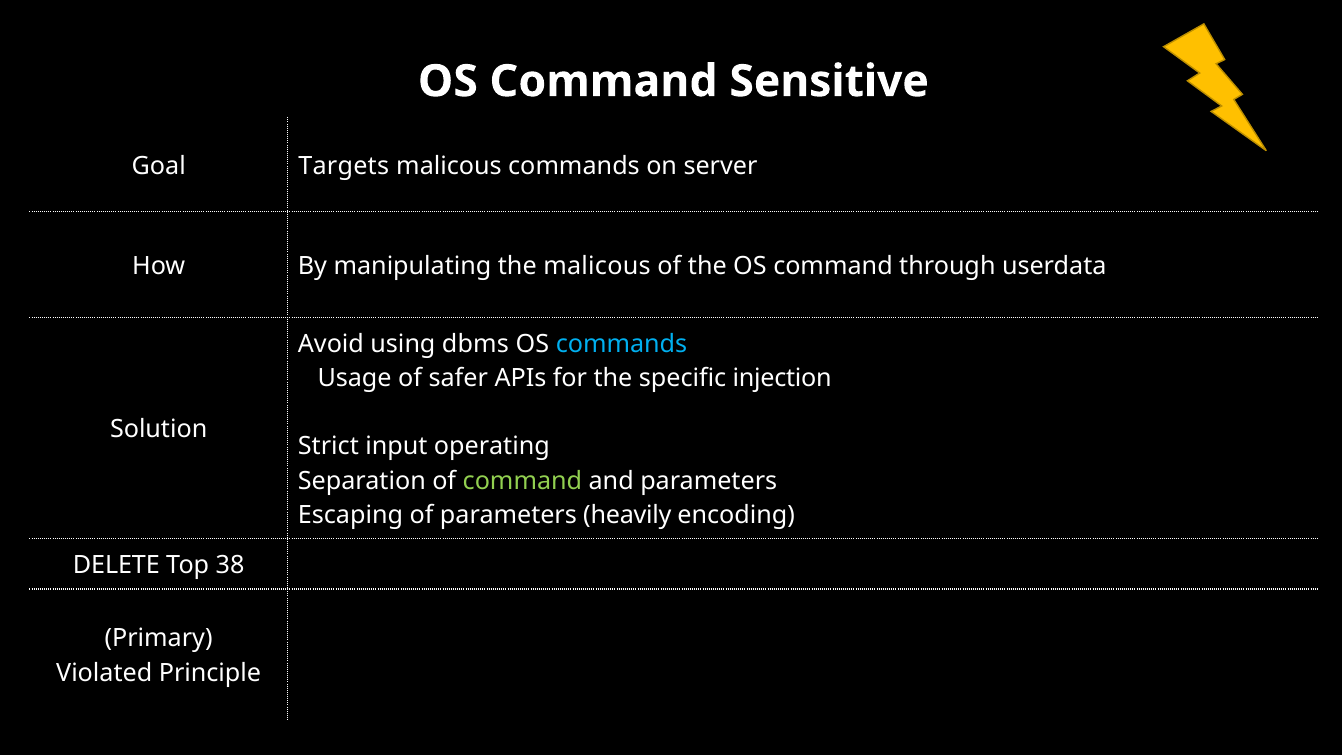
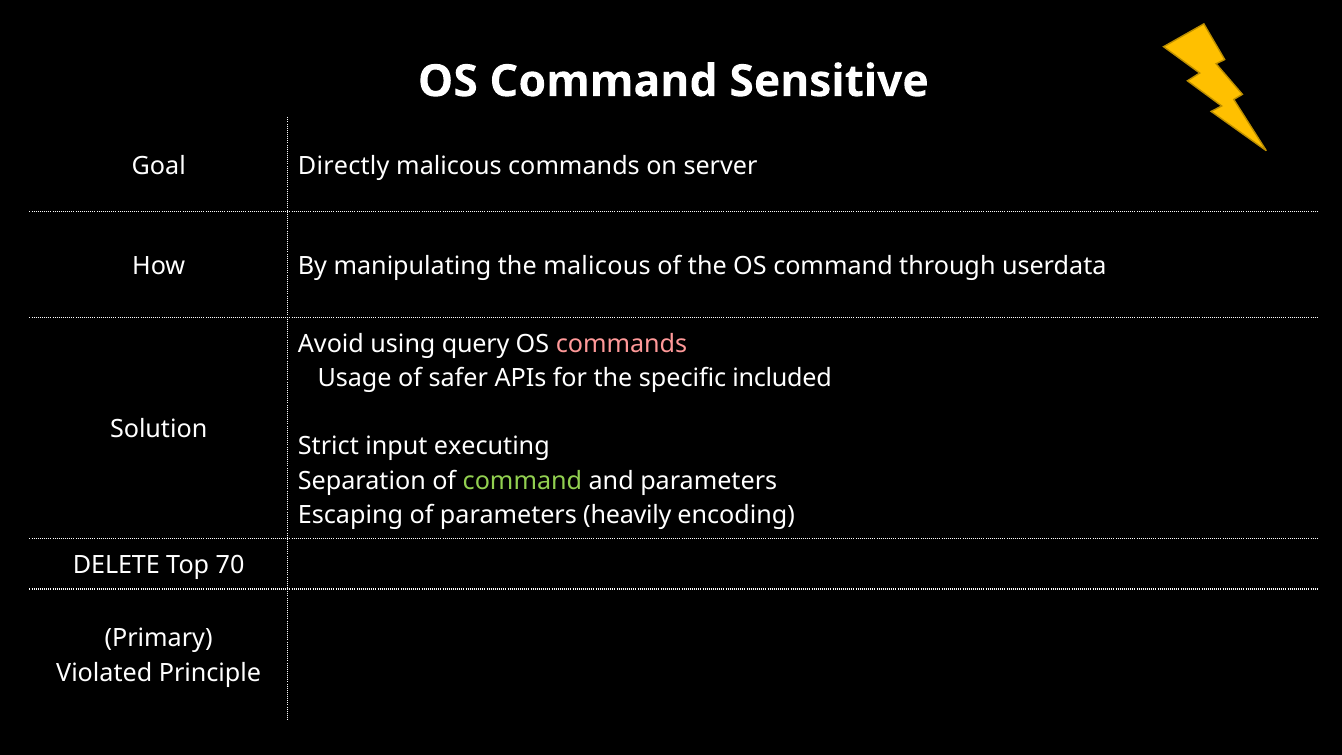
Targets: Targets -> Directly (344, 166)
dbms: dbms -> query (476, 344)
commands colour: light blue -> pink (622, 344)
injection: injection -> included (782, 378)
operating: operating -> executing (492, 447)
38: 38 -> 70 (230, 565)
